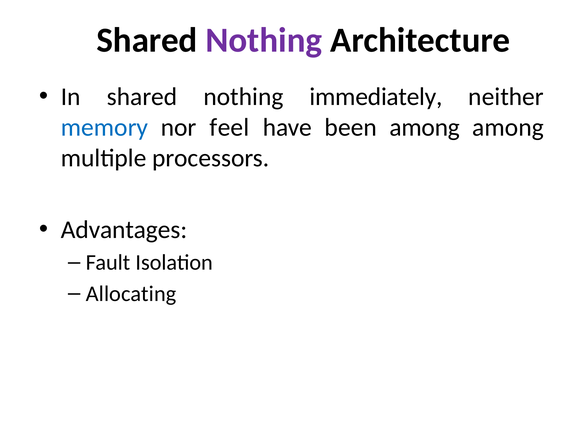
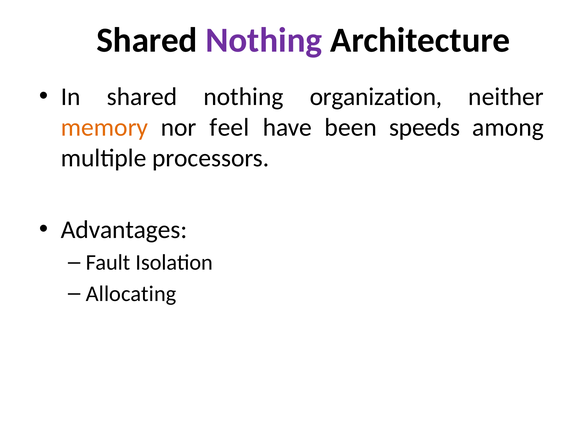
immediately: immediately -> organization (376, 97)
memory colour: blue -> orange (104, 127)
been among: among -> speeds (425, 127)
